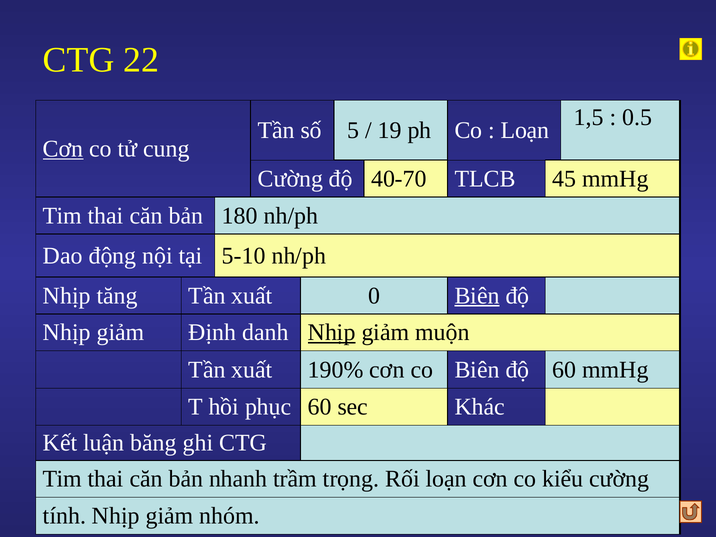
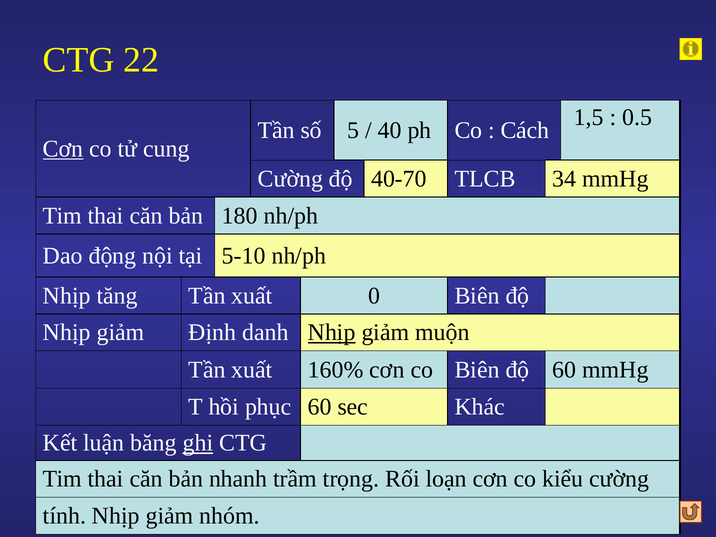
19: 19 -> 40 (390, 130)
Loạn: Loạn -> Cách (525, 130)
45: 45 -> 34 (564, 179)
Biên underline: present -> none (477, 296)
190%: 190% -> 160% (336, 370)
ghi underline: none -> present (198, 443)
